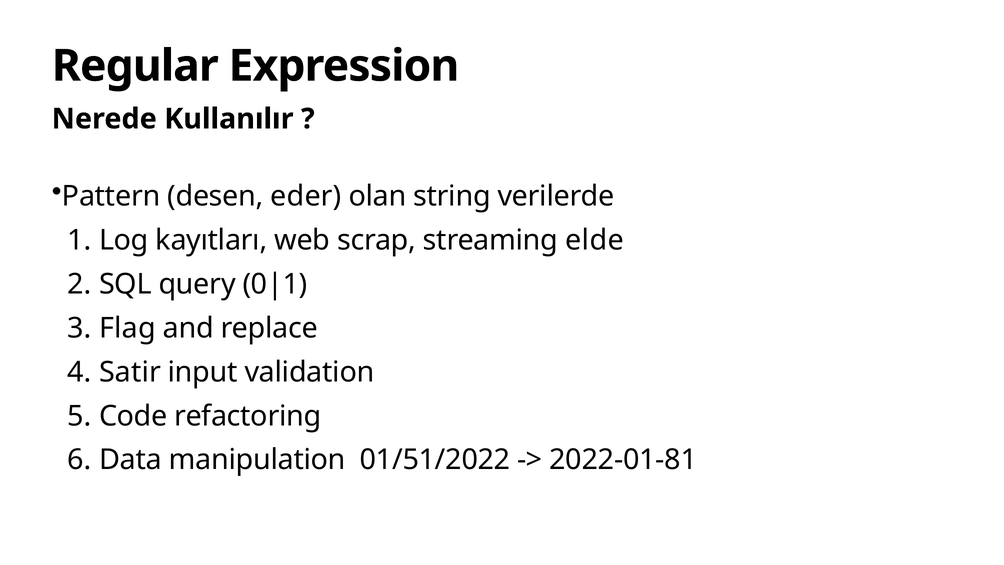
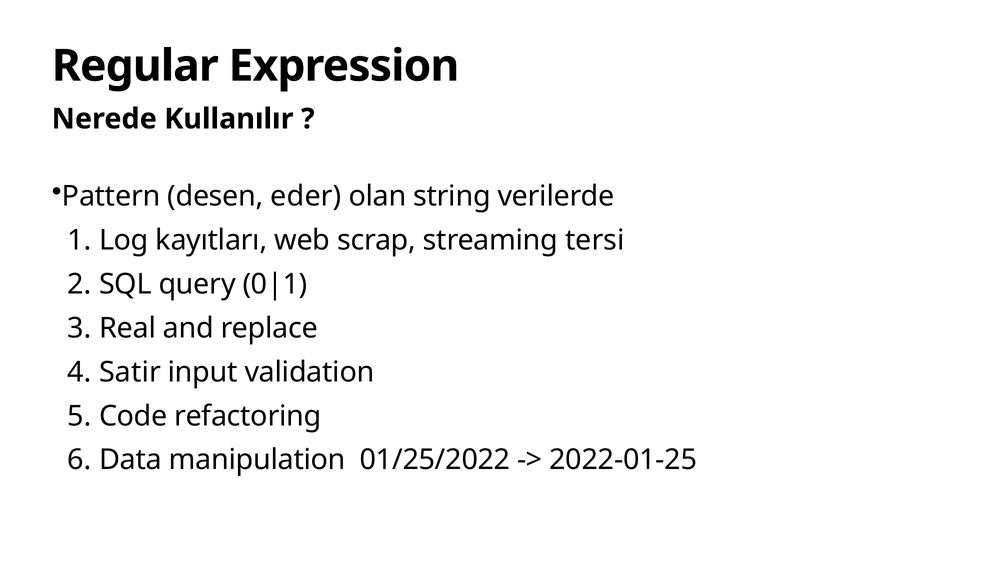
elde: elde -> tersi (595, 240)
Flag: Flag -> Real (128, 328)
01/51/2022: 01/51/2022 -> 01/25/2022 (435, 460)
2022-01-81: 2022-01-81 -> 2022-01-25 (623, 460)
